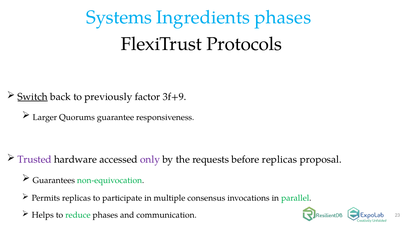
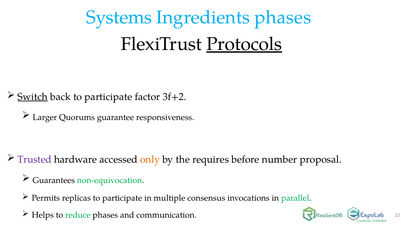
Protocols underline: none -> present (244, 44)
back to previously: previously -> participate (108, 97)
3f+9: 3f+9 -> 3f+2 (175, 97)
only colour: purple -> orange (150, 159)
requests: requests -> requires (211, 159)
before replicas: replicas -> number (280, 159)
